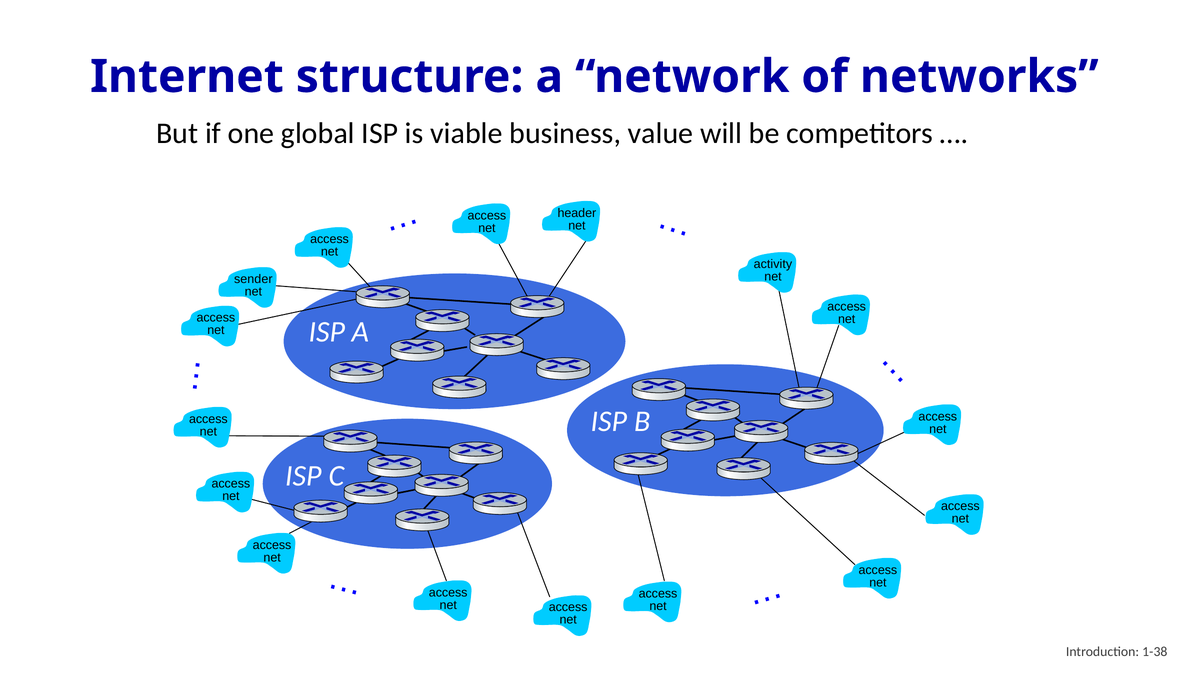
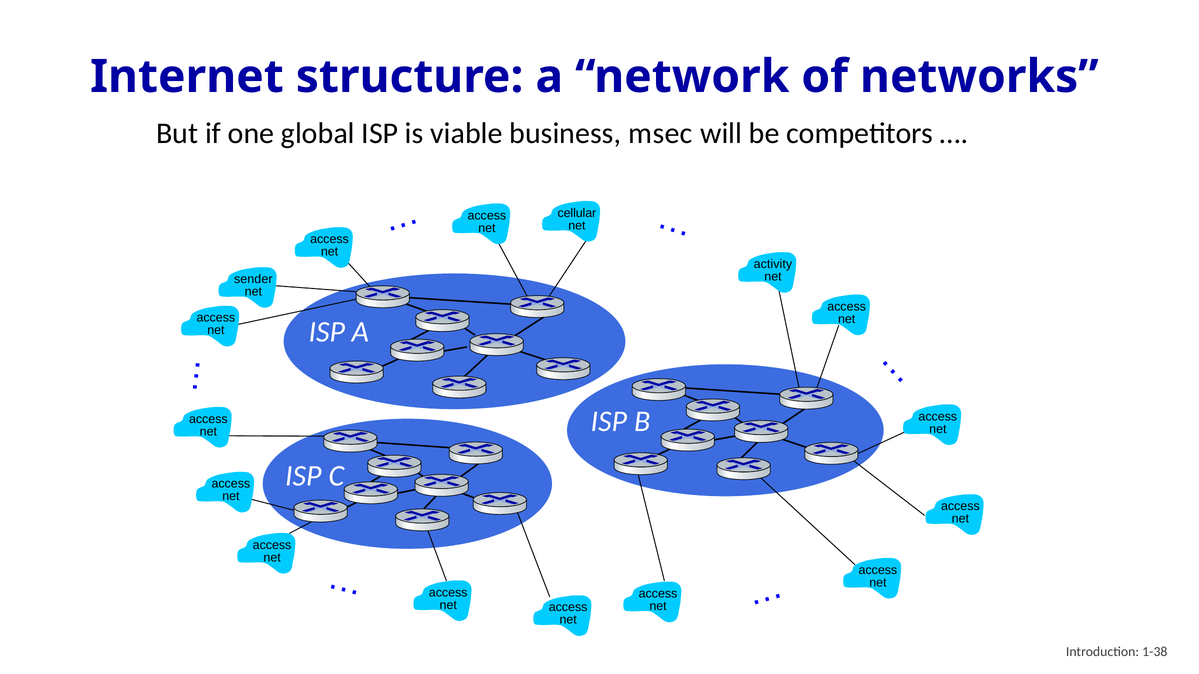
value: value -> msec (660, 133)
header: header -> cellular (577, 213)
